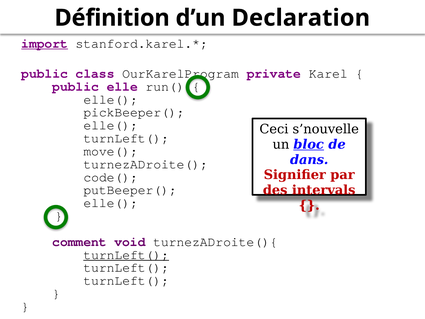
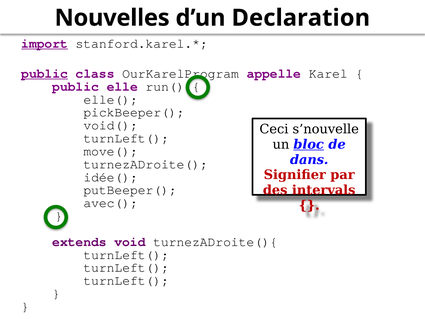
Définition: Définition -> Nouvelles (112, 18)
public underline: none -> present (45, 73)
private: private -> appelle (274, 73)
elle(: elle( -> void( (111, 125)
code(: code( -> idée( (111, 177)
elle(: elle( -> avec( (111, 203)
comment: comment -> extends (80, 242)
turnLeft( underline: present -> none (126, 255)
